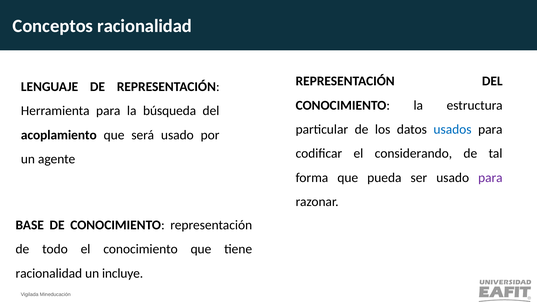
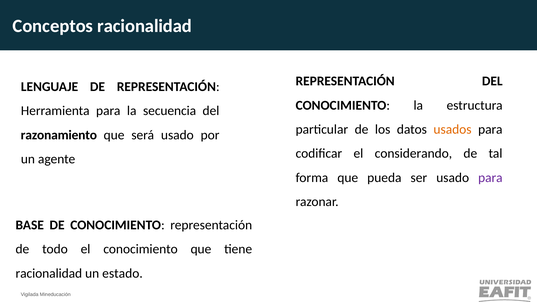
búsqueda: búsqueda -> secuencia (170, 111)
usados colour: blue -> orange (453, 129)
acoplamiento: acoplamiento -> razonamiento (59, 135)
incluye: incluye -> estado (123, 273)
